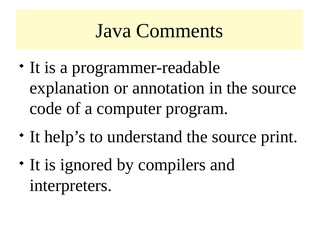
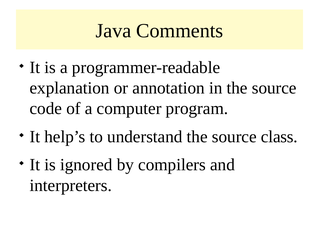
print: print -> class (279, 137)
